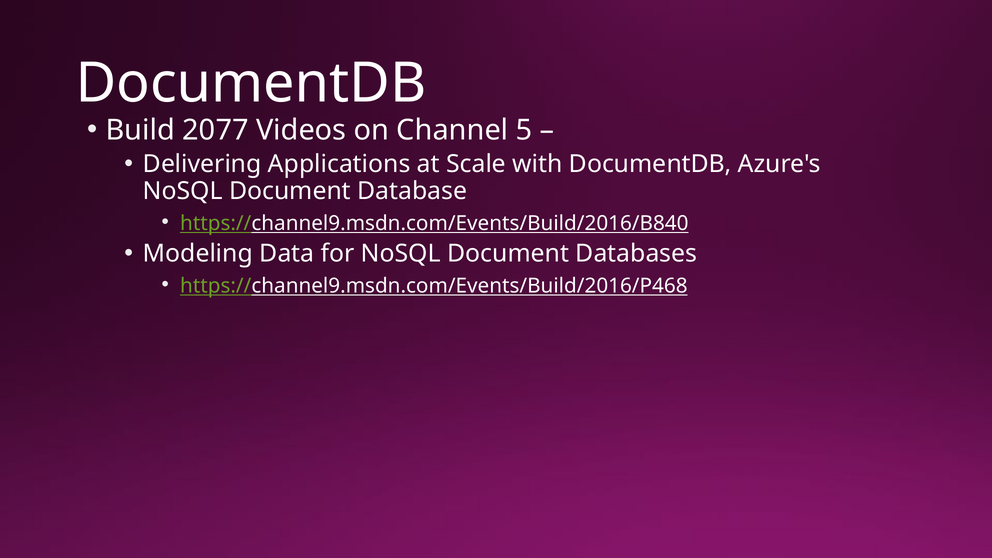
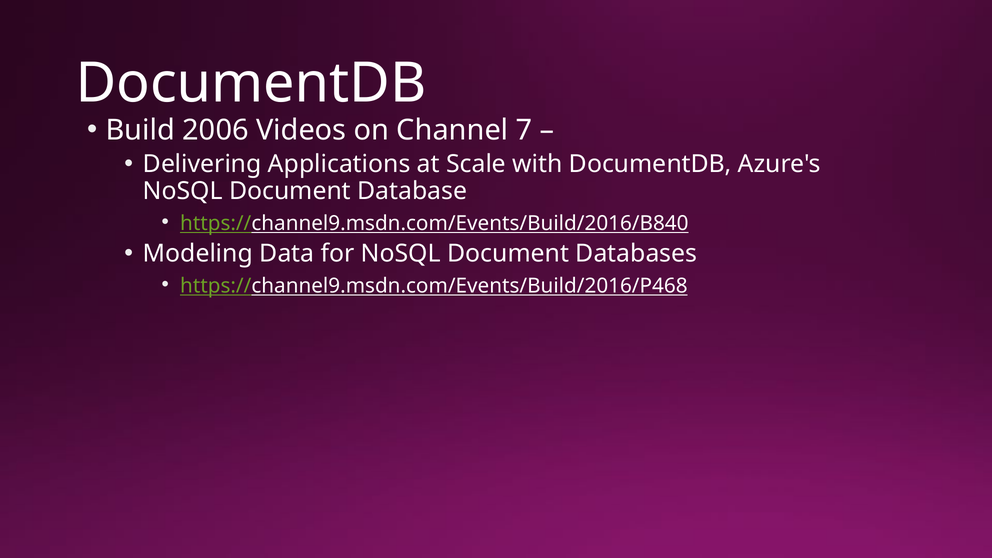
2077: 2077 -> 2006 (216, 130)
5: 5 -> 7 (524, 130)
